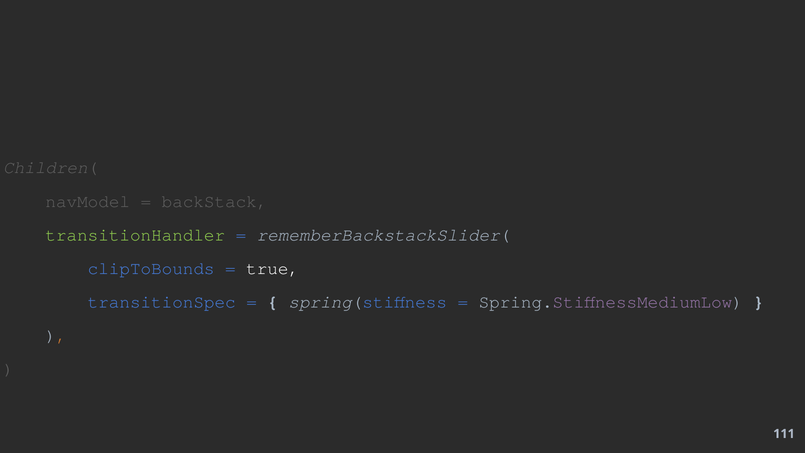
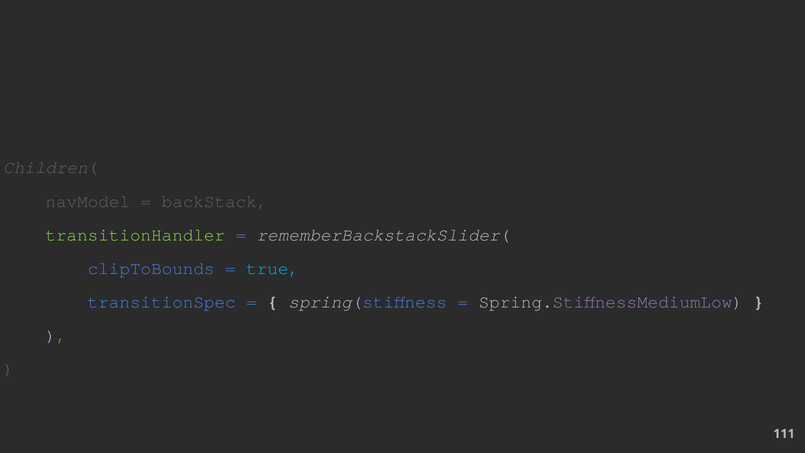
true colour: white -> light blue (273, 268)
